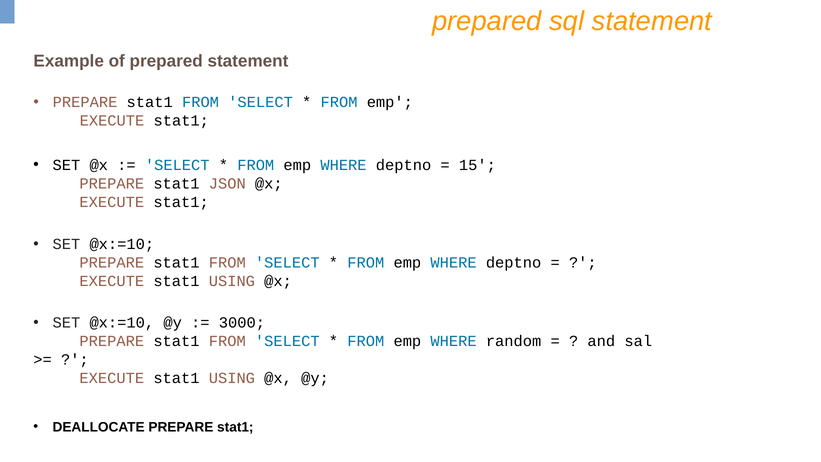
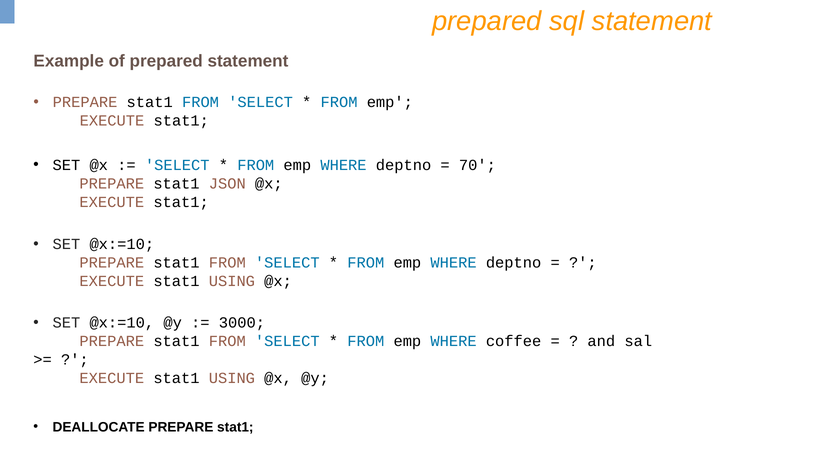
15: 15 -> 70 (477, 165)
random: random -> coffee (514, 341)
